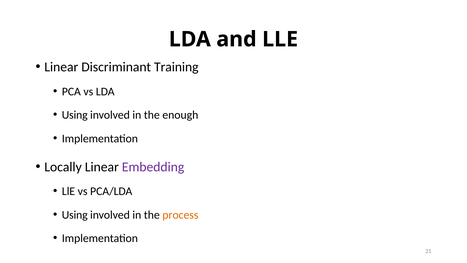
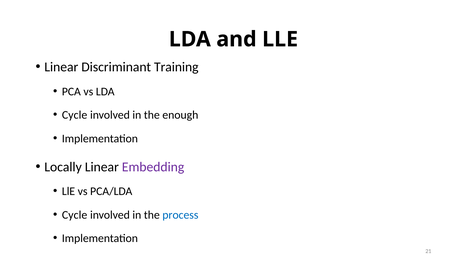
Using: Using -> Cycle (75, 115)
Using: Using -> Cycle (75, 215)
process colour: orange -> blue (180, 215)
